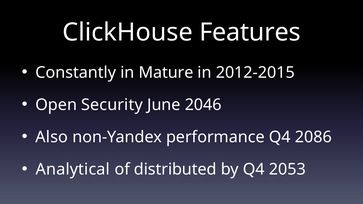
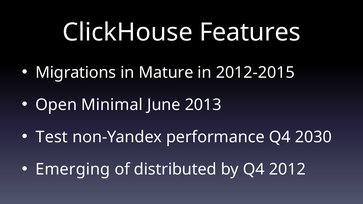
Constantly: Constantly -> Migrations (76, 73)
Security: Security -> Minimal (112, 105)
2046: 2046 -> 2013 (203, 105)
Also: Also -> Test (52, 137)
2086: 2086 -> 2030 (313, 137)
Analytical: Analytical -> Emerging (73, 169)
2053: 2053 -> 2012 (287, 169)
